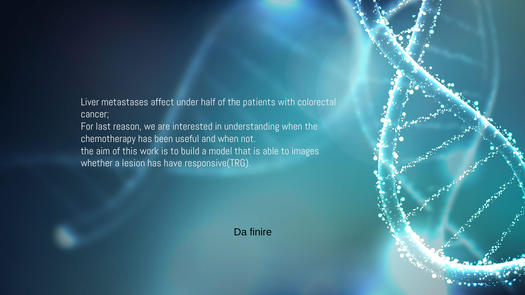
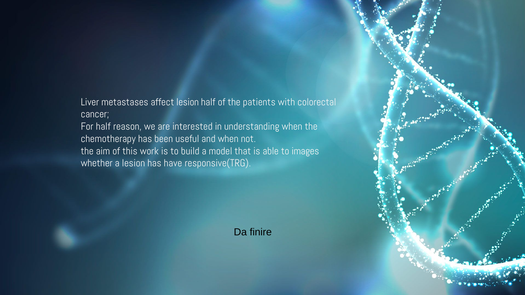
affect under: under -> lesion (188, 102)
For last: last -> half (103, 127)
